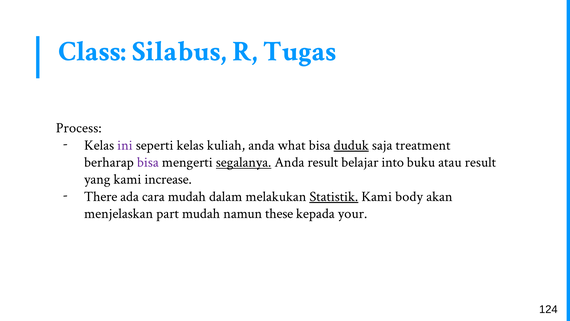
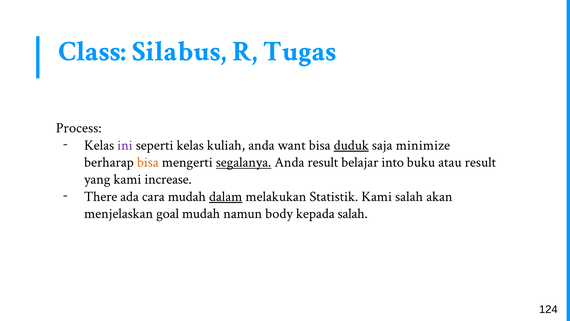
what: what -> want (292, 145)
treatment: treatment -> minimize (423, 145)
bisa colour: purple -> orange (148, 162)
dalam underline: none -> present (226, 196)
Statistik underline: present -> none (334, 196)
Kami body: body -> salah (409, 196)
part: part -> goal (168, 213)
these: these -> body (279, 213)
kepada your: your -> salah (353, 213)
